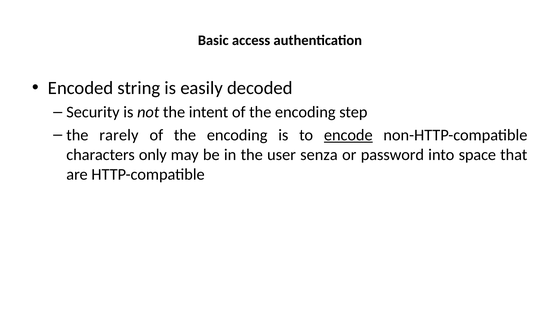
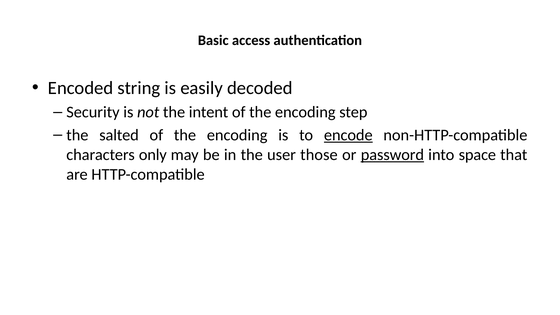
rarely: rarely -> salted (119, 135)
senza: senza -> those (319, 155)
password underline: none -> present (392, 155)
